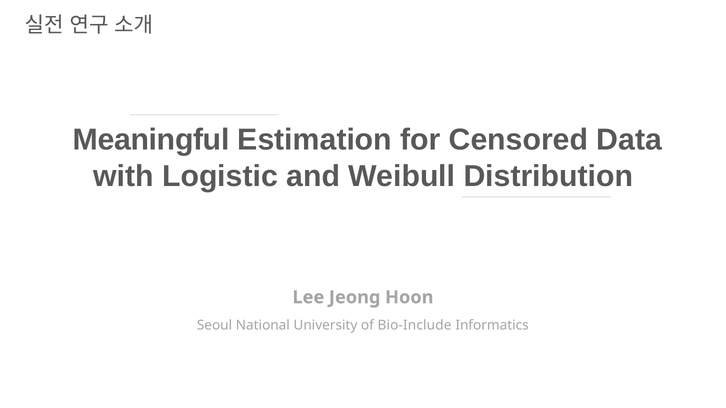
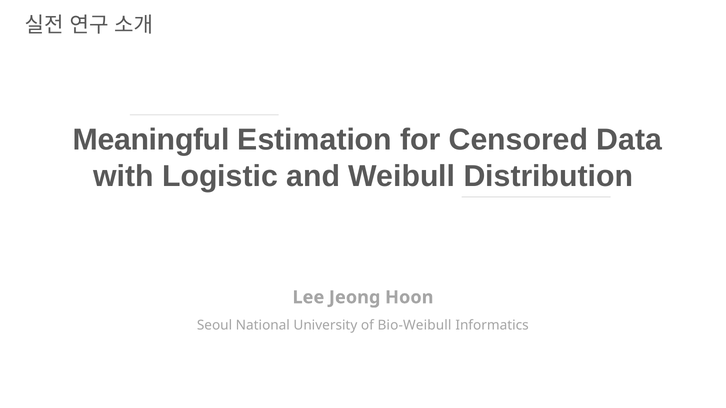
Bio-Include: Bio-Include -> Bio-Weibull (415, 325)
